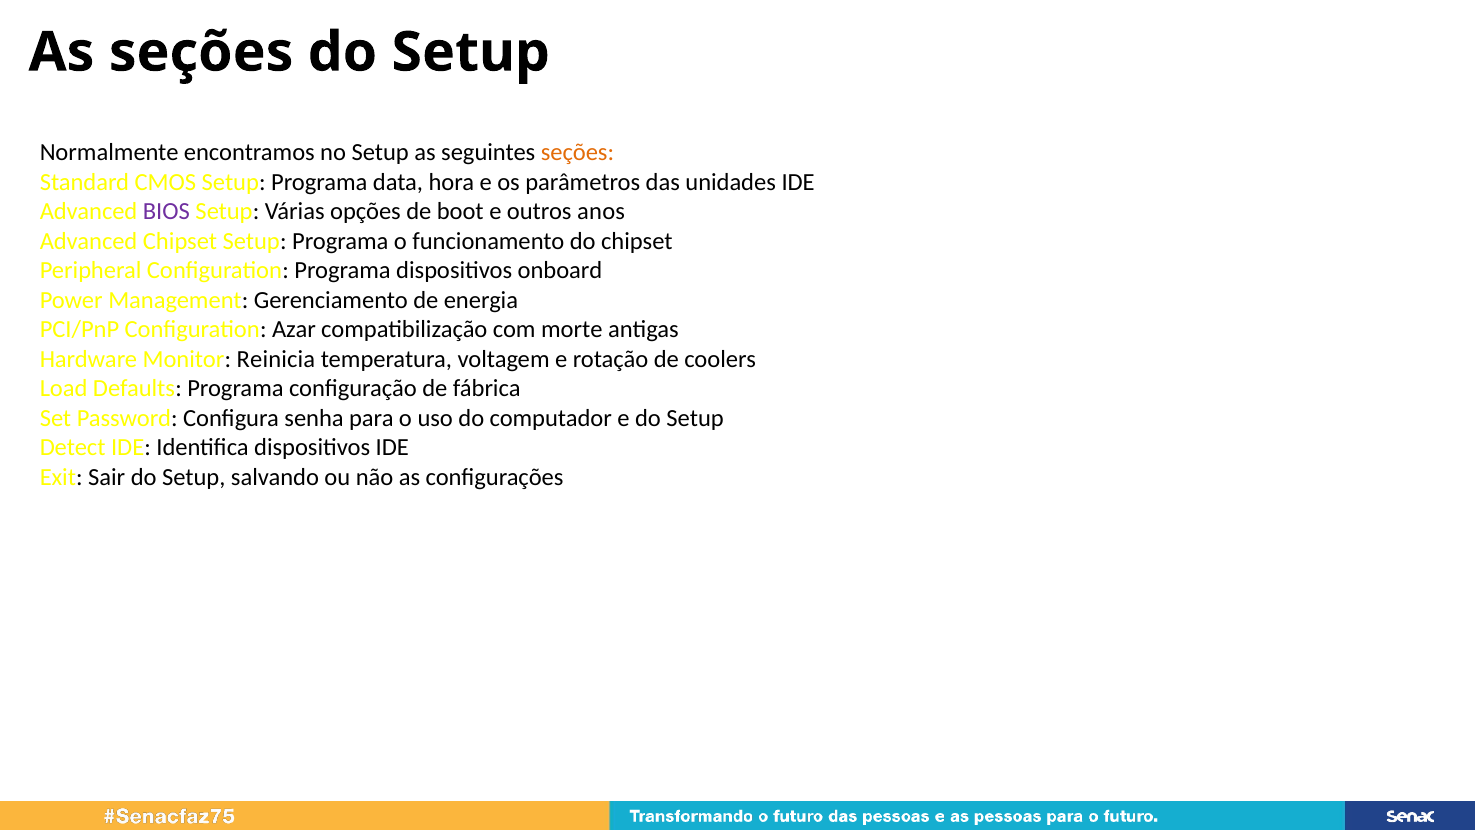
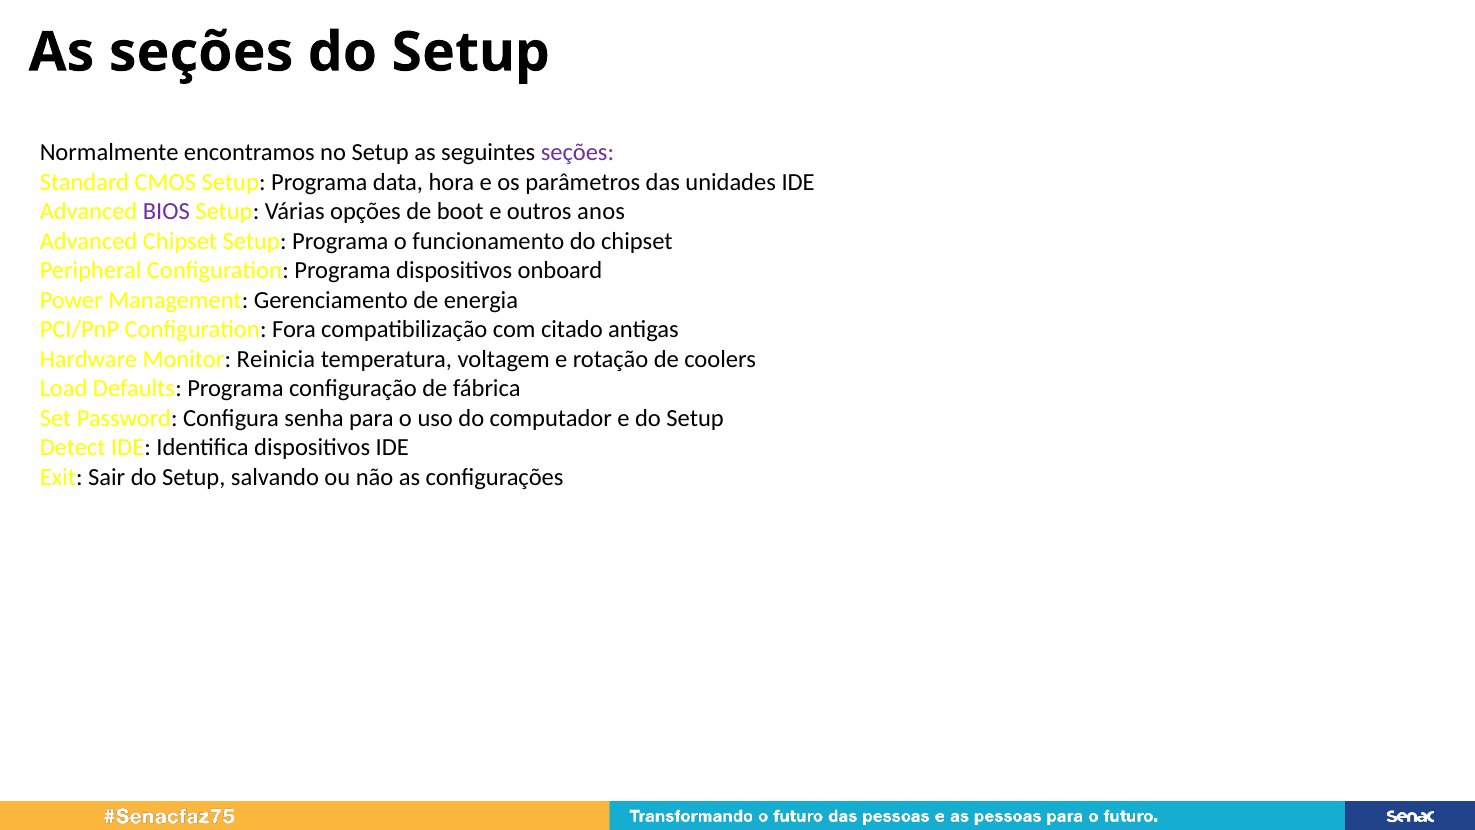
seções colour: orange -> purple (577, 152)
Azar: Azar -> Fora (294, 329)
morte: morte -> citado (572, 329)
